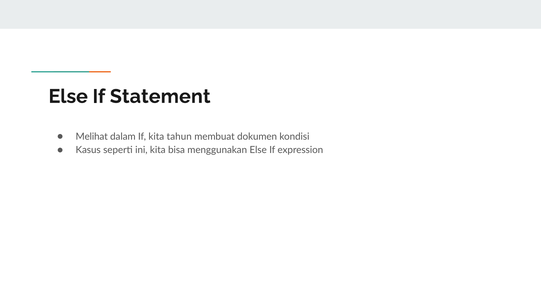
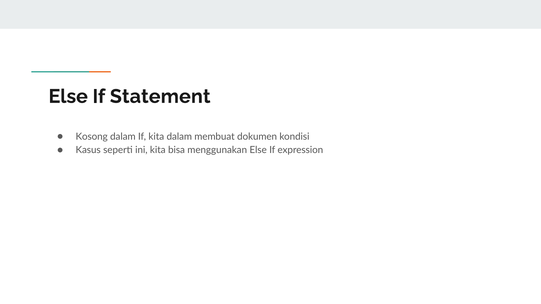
Melihat: Melihat -> Kosong (92, 137)
kita tahun: tahun -> dalam (179, 137)
